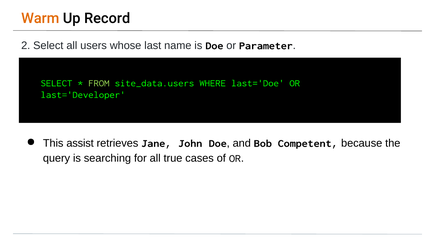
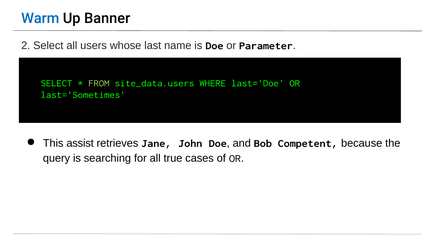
Warm colour: orange -> blue (40, 18)
Record: Record -> Banner (107, 18)
last='Developer: last='Developer -> last='Sometimes (83, 95)
